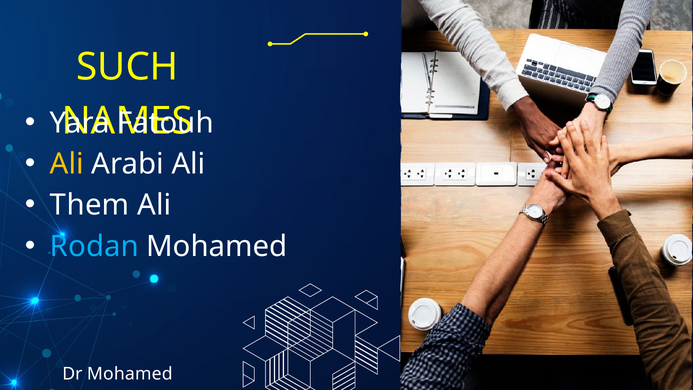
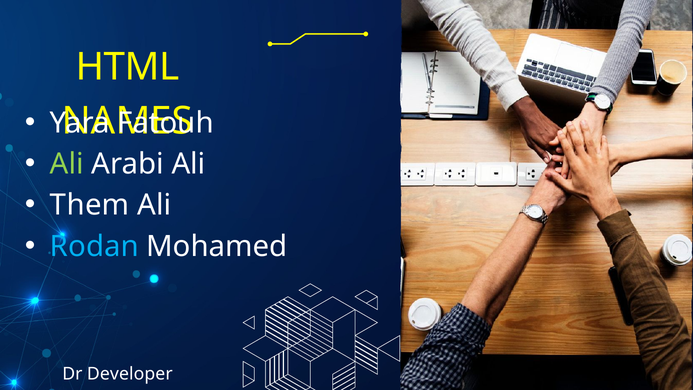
SUCH: SUCH -> HTML (128, 67)
Ali colour: yellow -> light green (67, 164)
Dr Mohamed: Mohamed -> Developer (130, 374)
